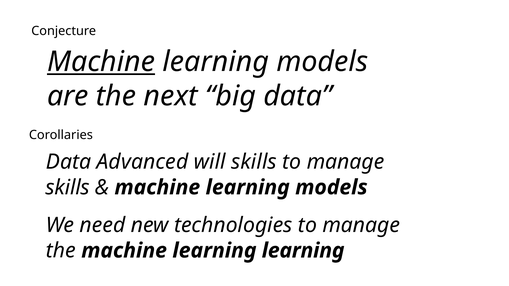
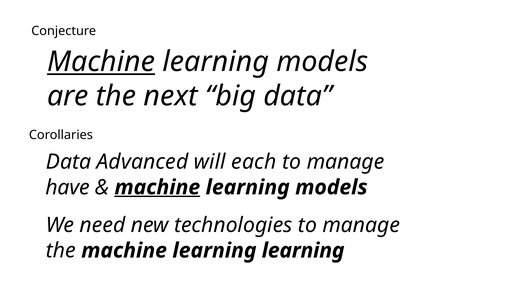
will skills: skills -> each (254, 162)
skills: skills -> have (68, 188)
machine underline: none -> present (157, 188)
